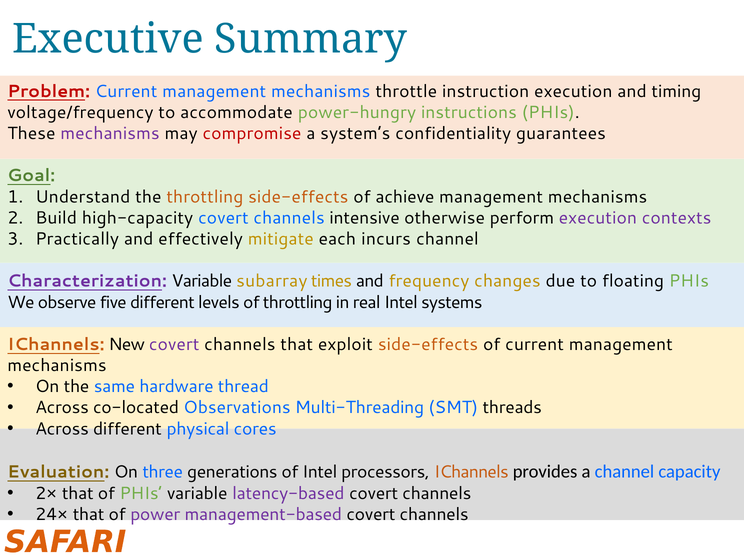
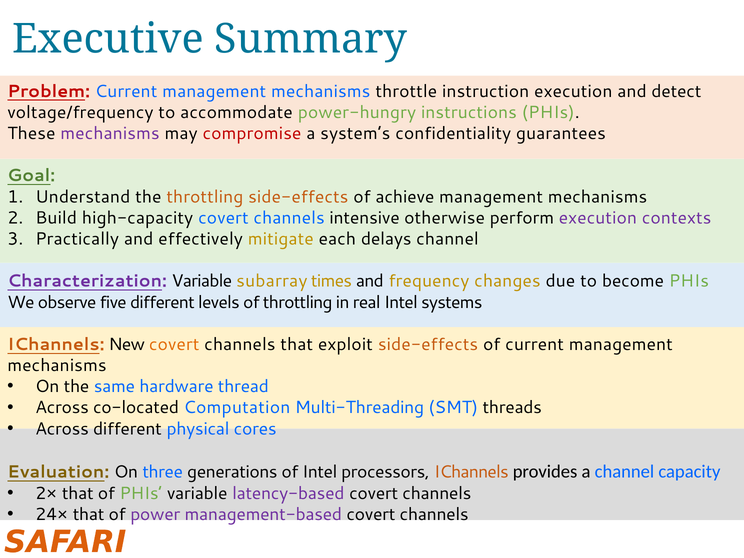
timing: timing -> detect (676, 91)
incurs: incurs -> delays (386, 239)
floating: floating -> become (633, 281)
covert colour: purple -> orange (174, 344)
Observations: Observations -> Computation (237, 408)
